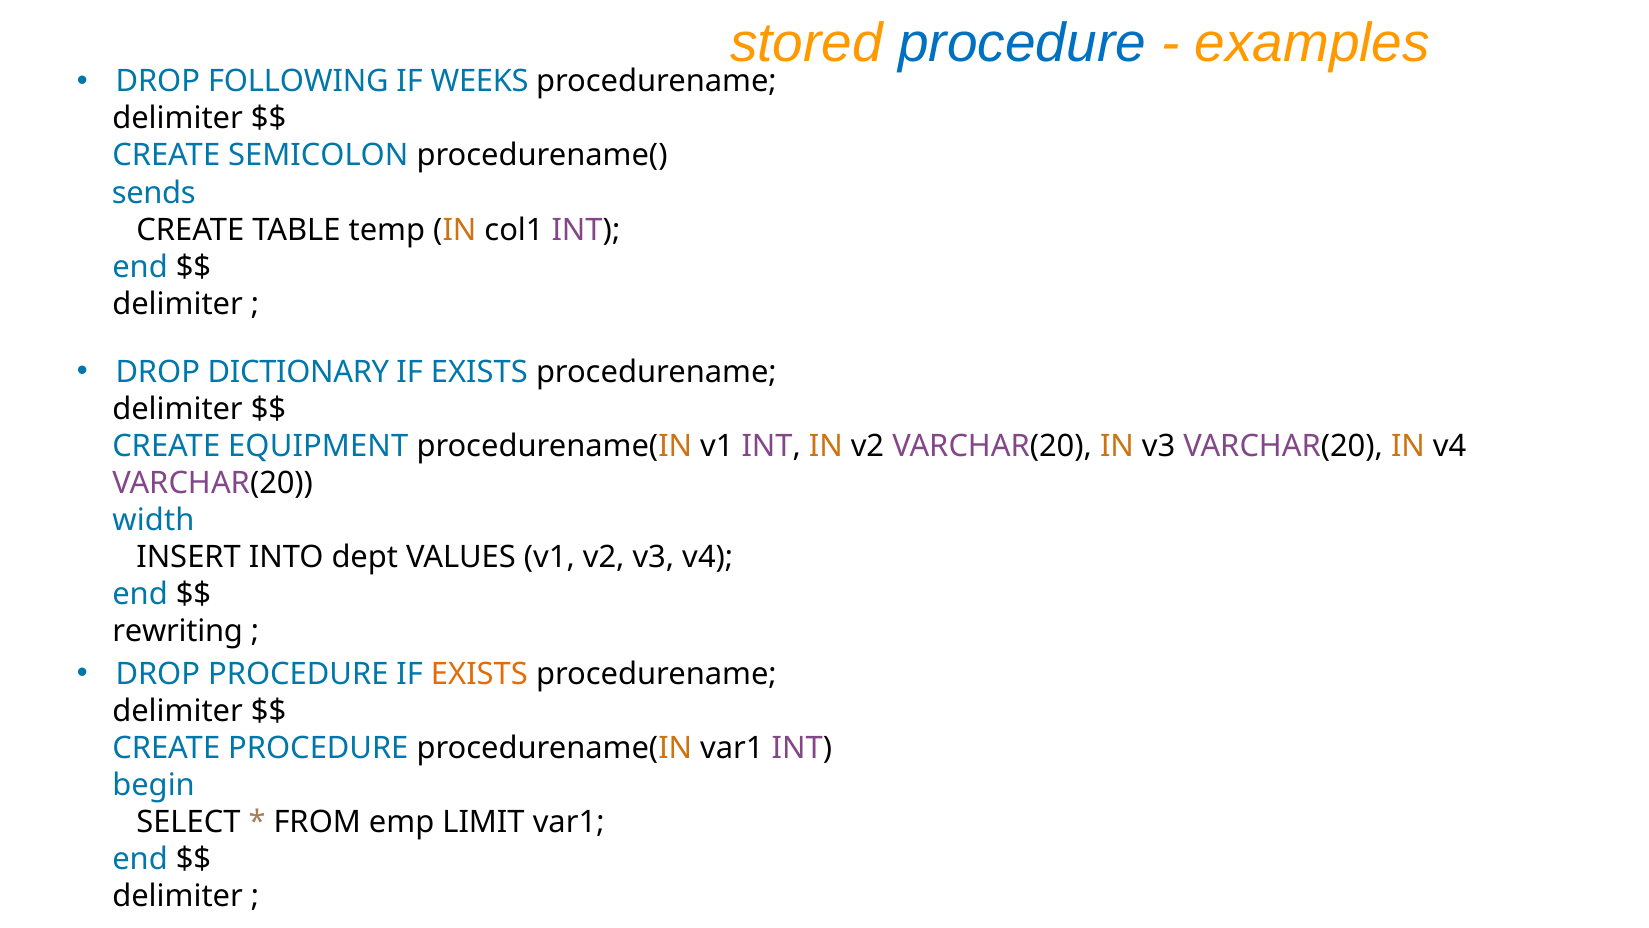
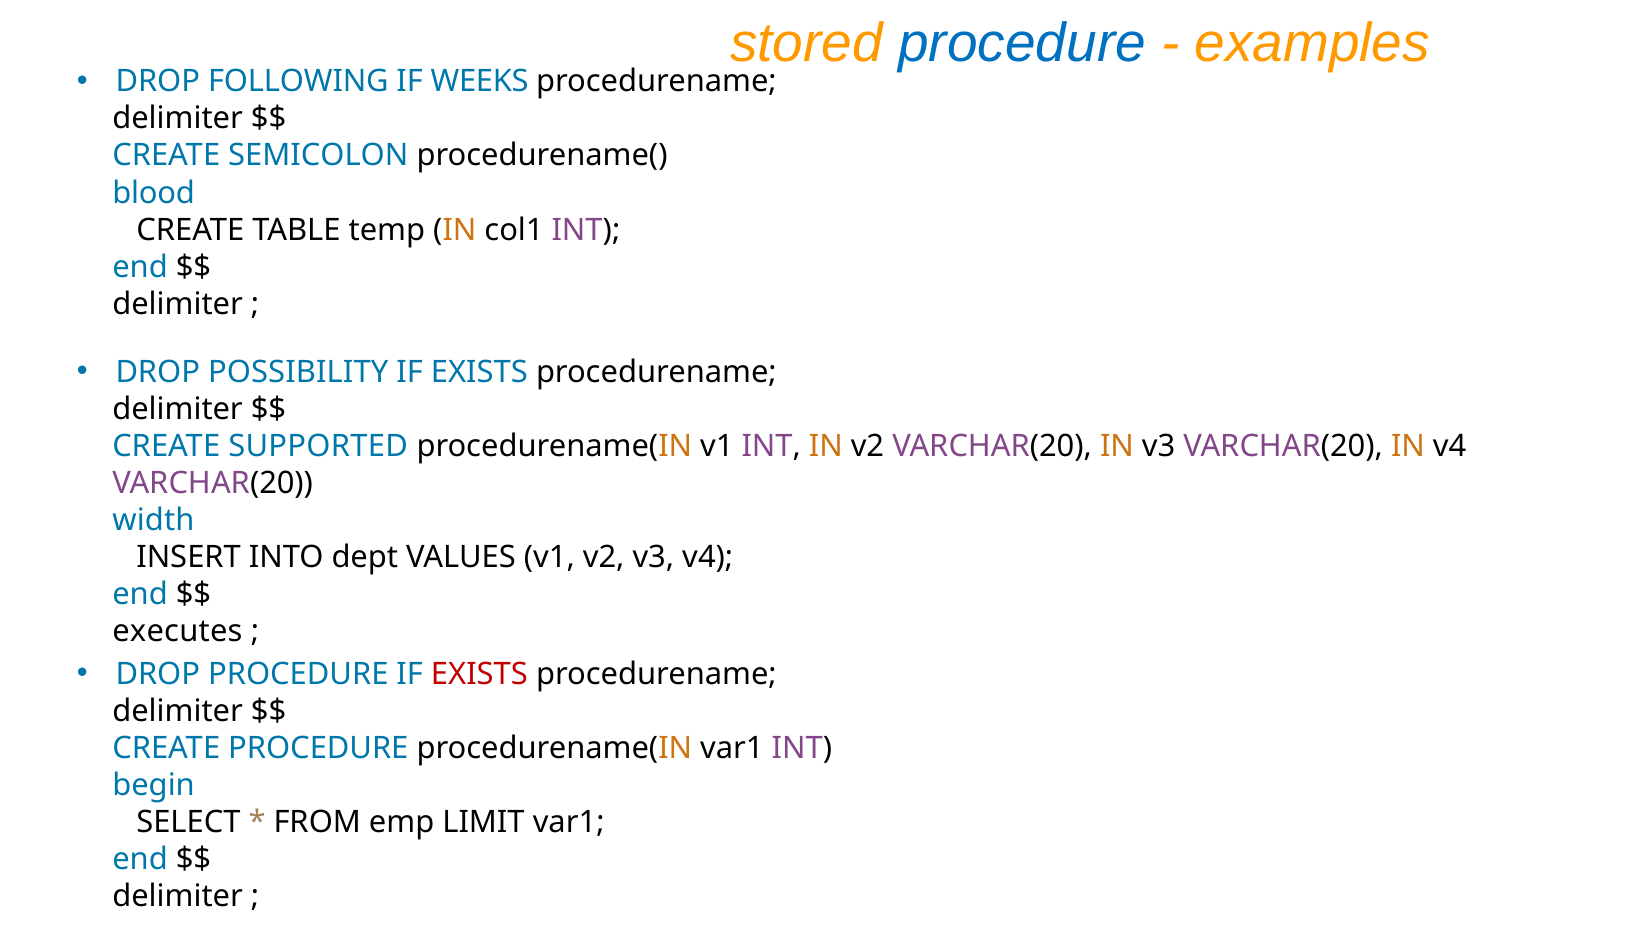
sends: sends -> blood (154, 193)
DICTIONARY: DICTIONARY -> POSSIBILITY (298, 372)
EQUIPMENT: EQUIPMENT -> SUPPORTED (318, 446)
rewriting: rewriting -> executes (177, 631)
EXISTS colour: orange -> red (479, 674)
